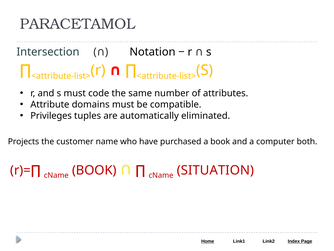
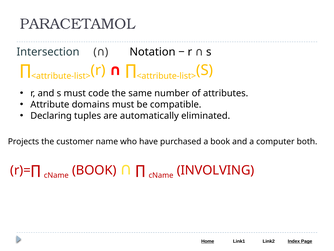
Privileges: Privileges -> Declaring (51, 116)
SITUATION: SITUATION -> INVOLVING (216, 170)
